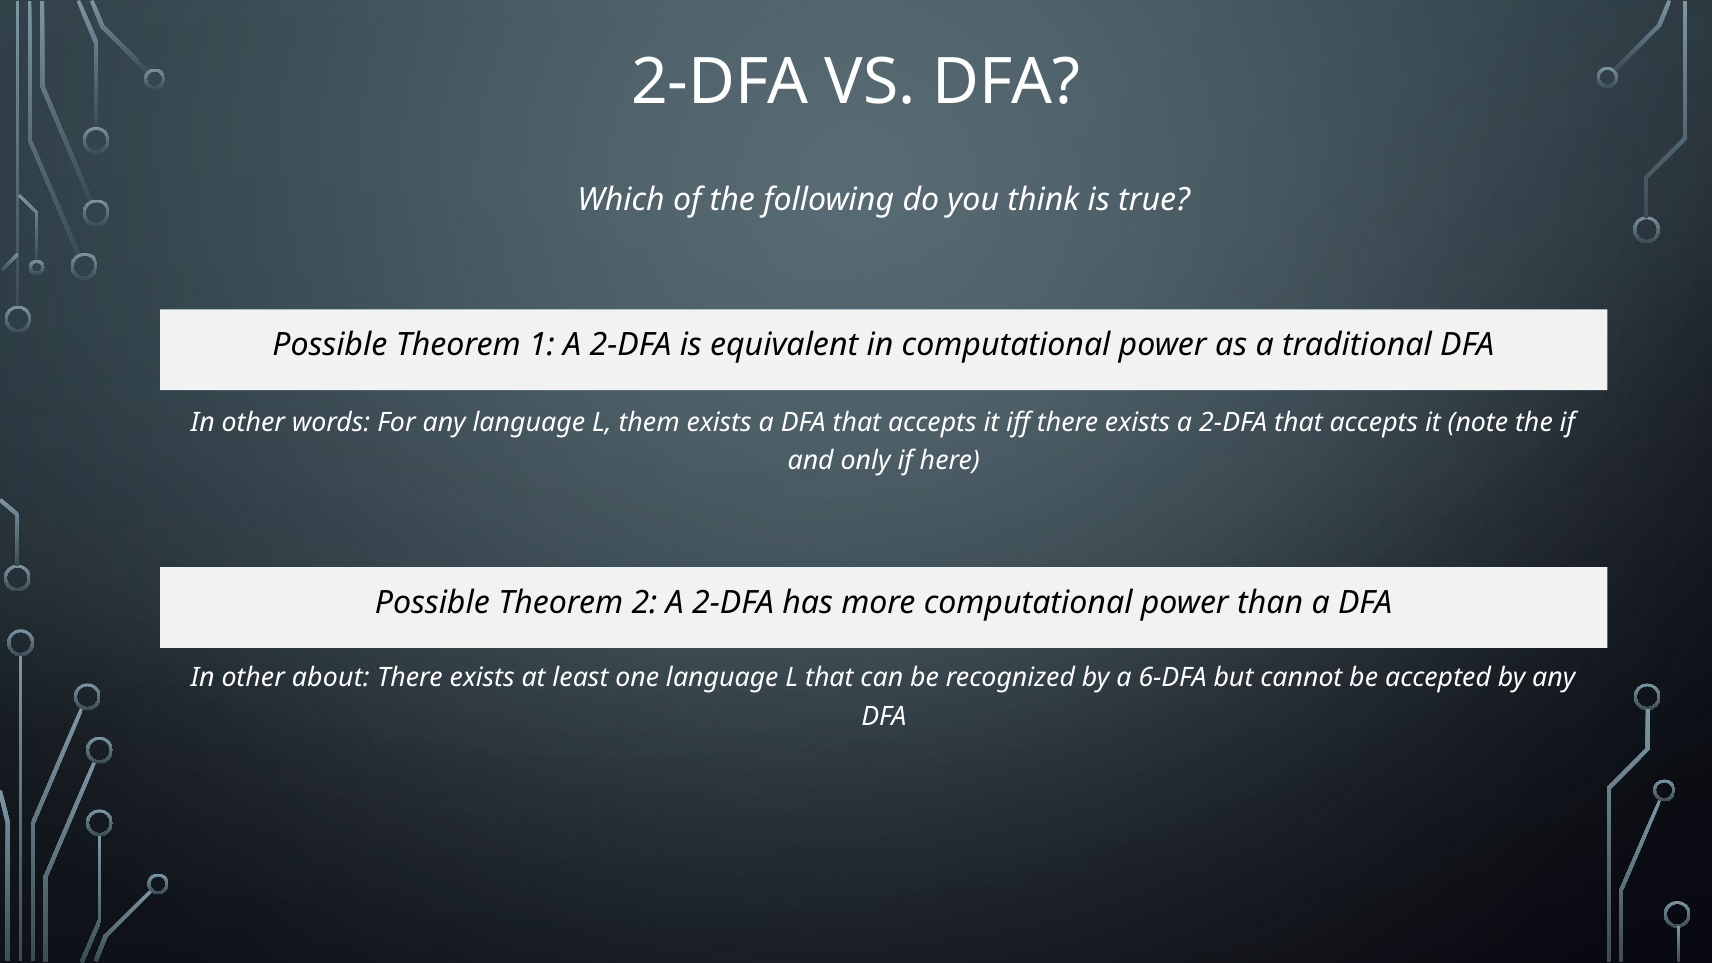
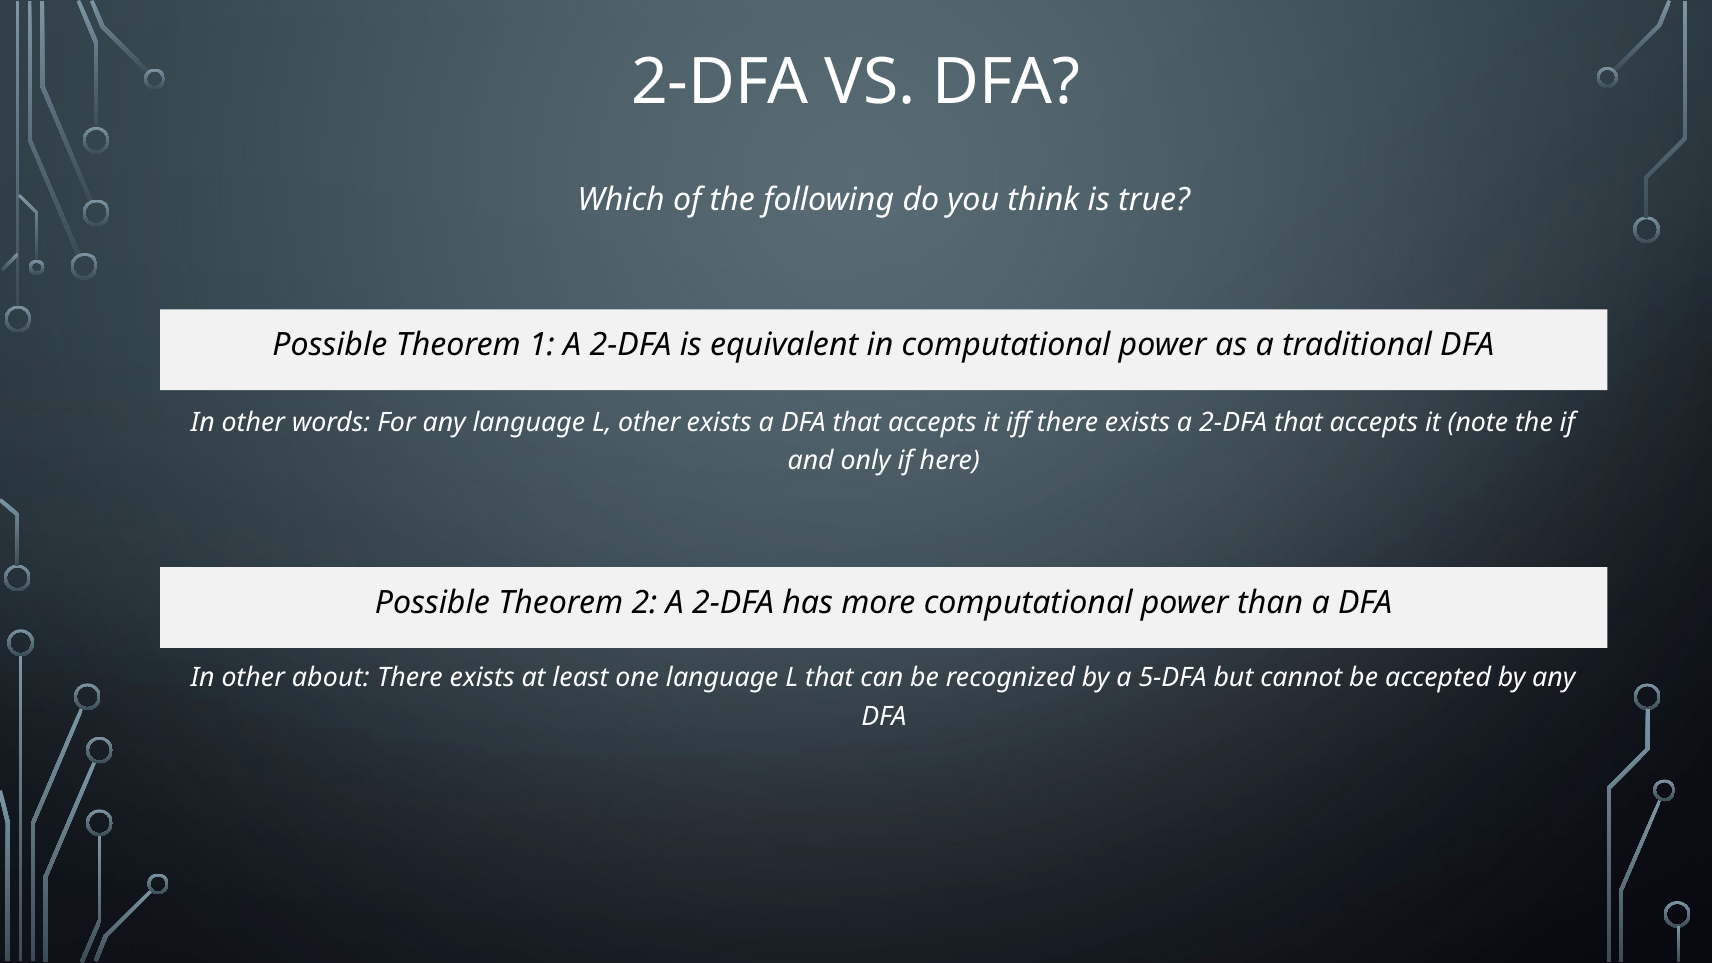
L them: them -> other (649, 422)
6-DFA: 6-DFA -> 5-DFA (1173, 678)
